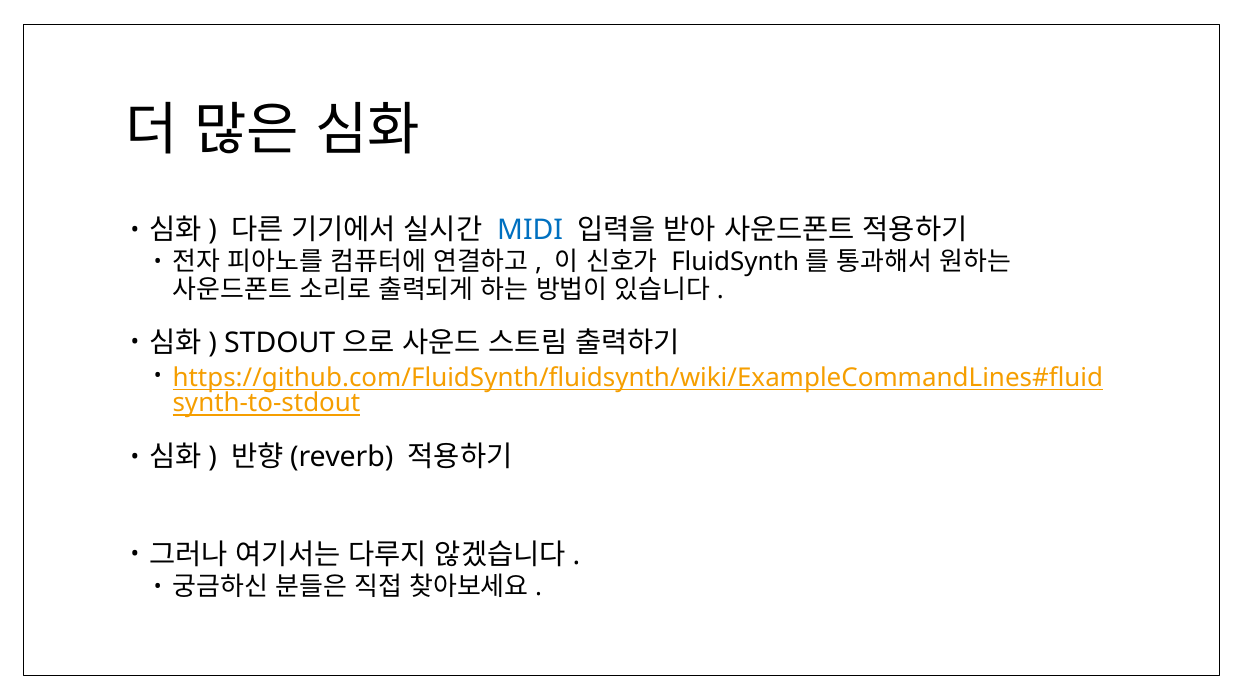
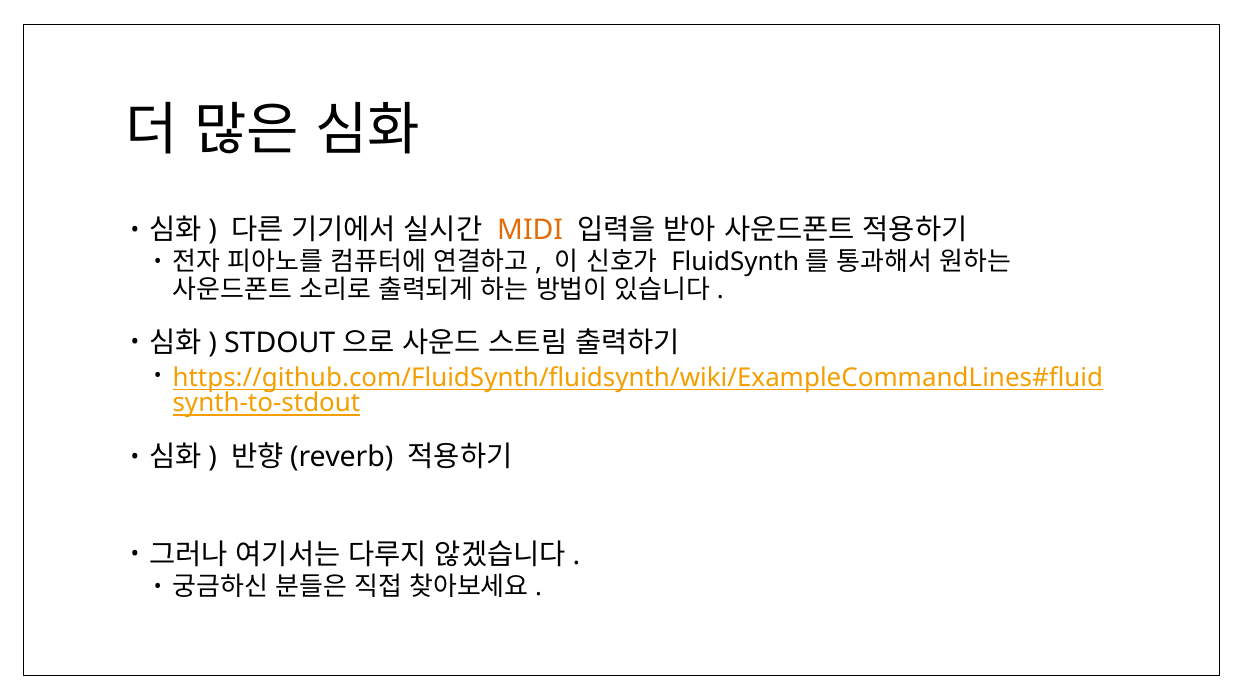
MIDI colour: blue -> orange (530, 230)
